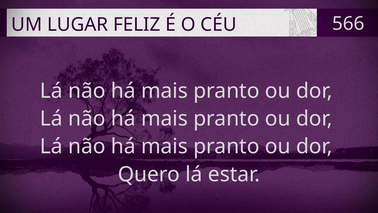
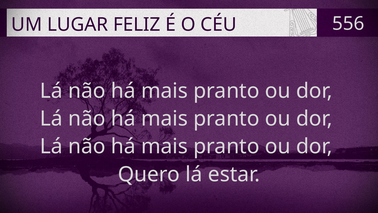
566: 566 -> 556 (348, 24)
